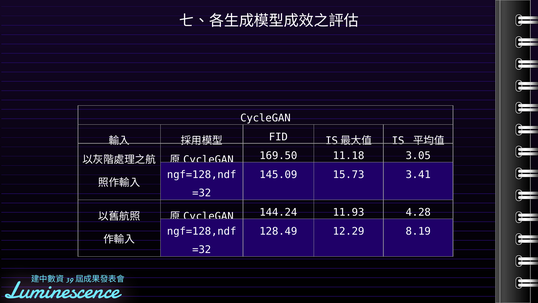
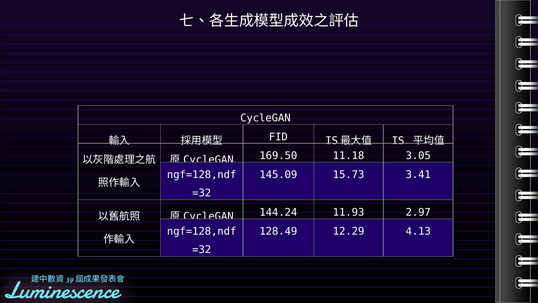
4.28: 4.28 -> 2.97 (418, 212)
8.19: 8.19 -> 4.13 (418, 231)
